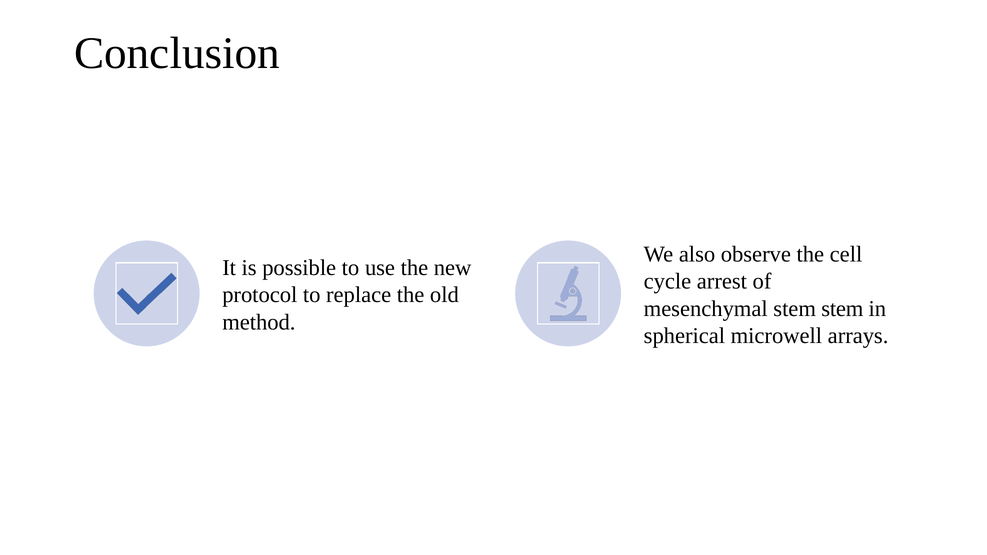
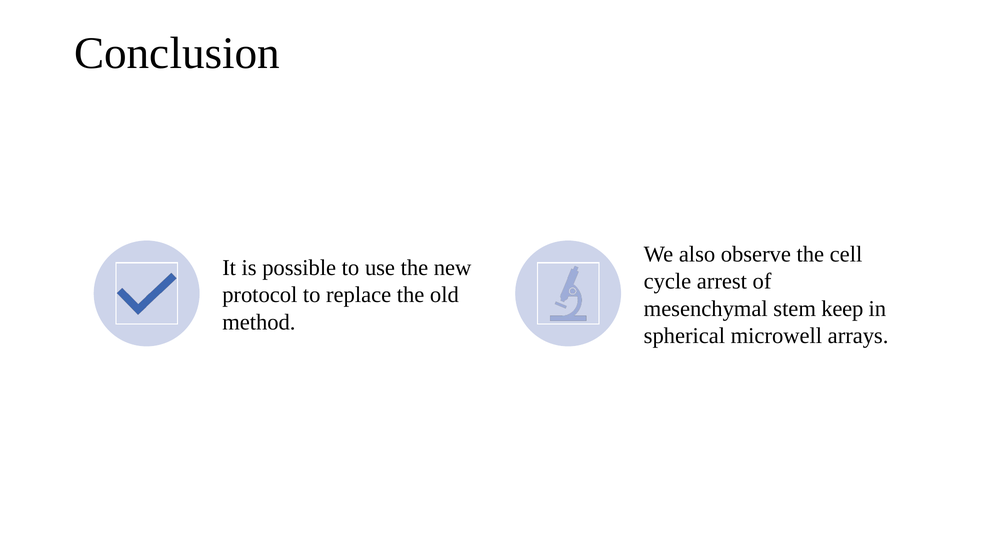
stem stem: stem -> keep (842, 309)
